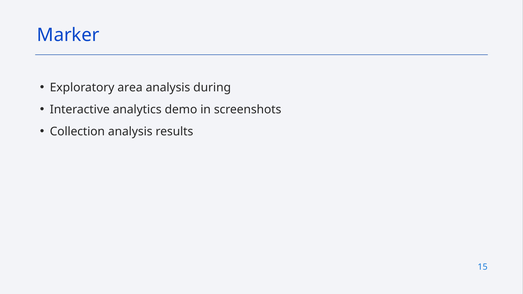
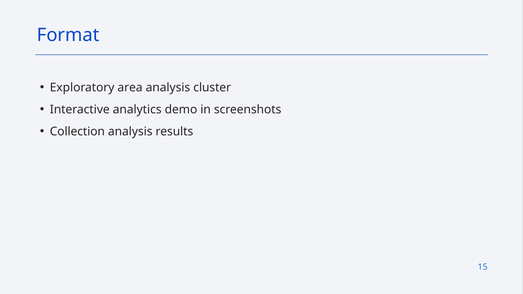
Marker: Marker -> Format (68, 35)
during: during -> cluster (212, 87)
